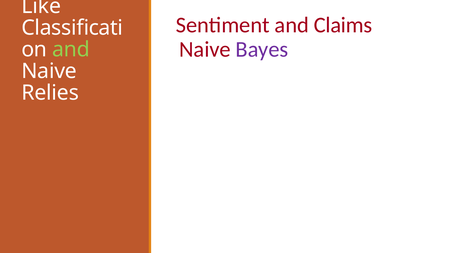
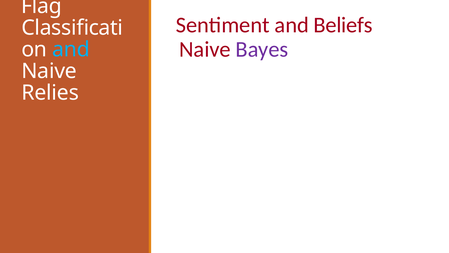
Like: Like -> Flag (41, 6)
Claims: Claims -> Beliefs (343, 25)
and colour: light green -> light blue (71, 49)
